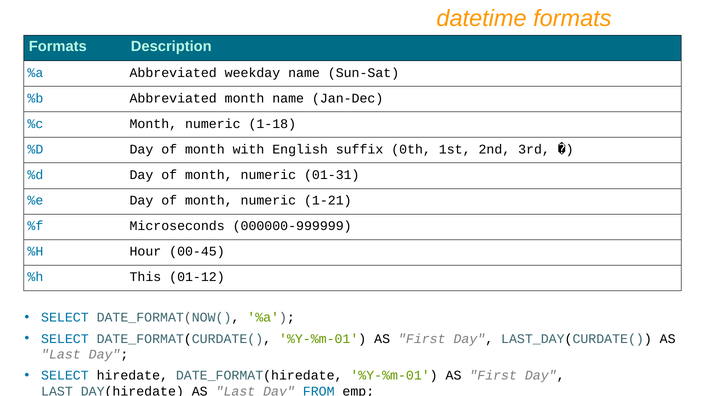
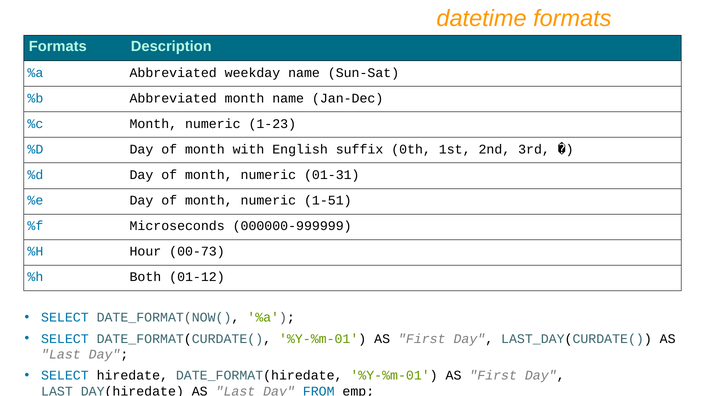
1-18: 1-18 -> 1-23 (272, 124)
1-21: 1-21 -> 1-51 (328, 201)
00-45: 00-45 -> 00-73 (197, 252)
This: This -> Both (145, 277)
